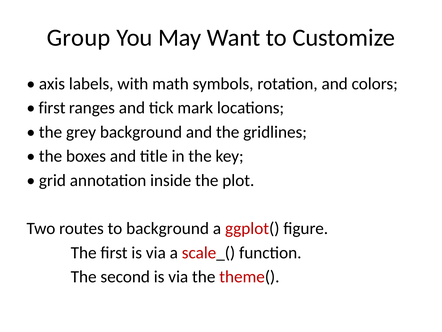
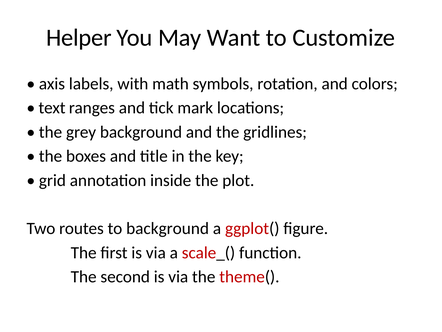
Group: Group -> Helper (79, 38)
first: first -> text (52, 108)
